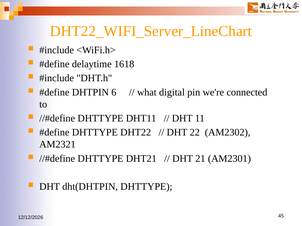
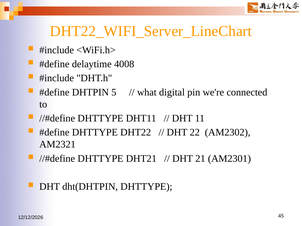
1618: 1618 -> 4008 (124, 64)
6: 6 -> 5 (114, 92)
